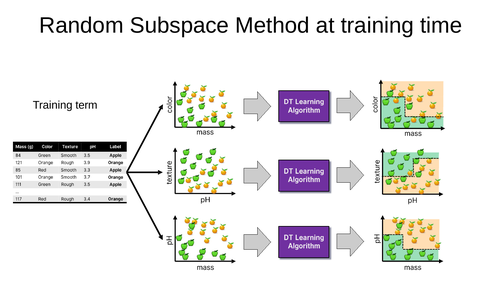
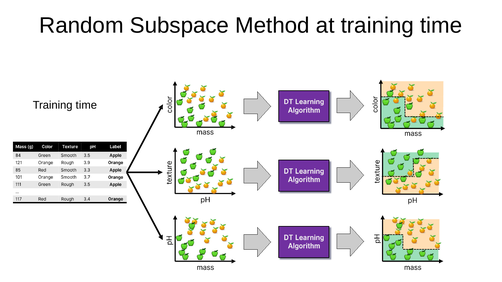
term: term -> time (86, 105)
